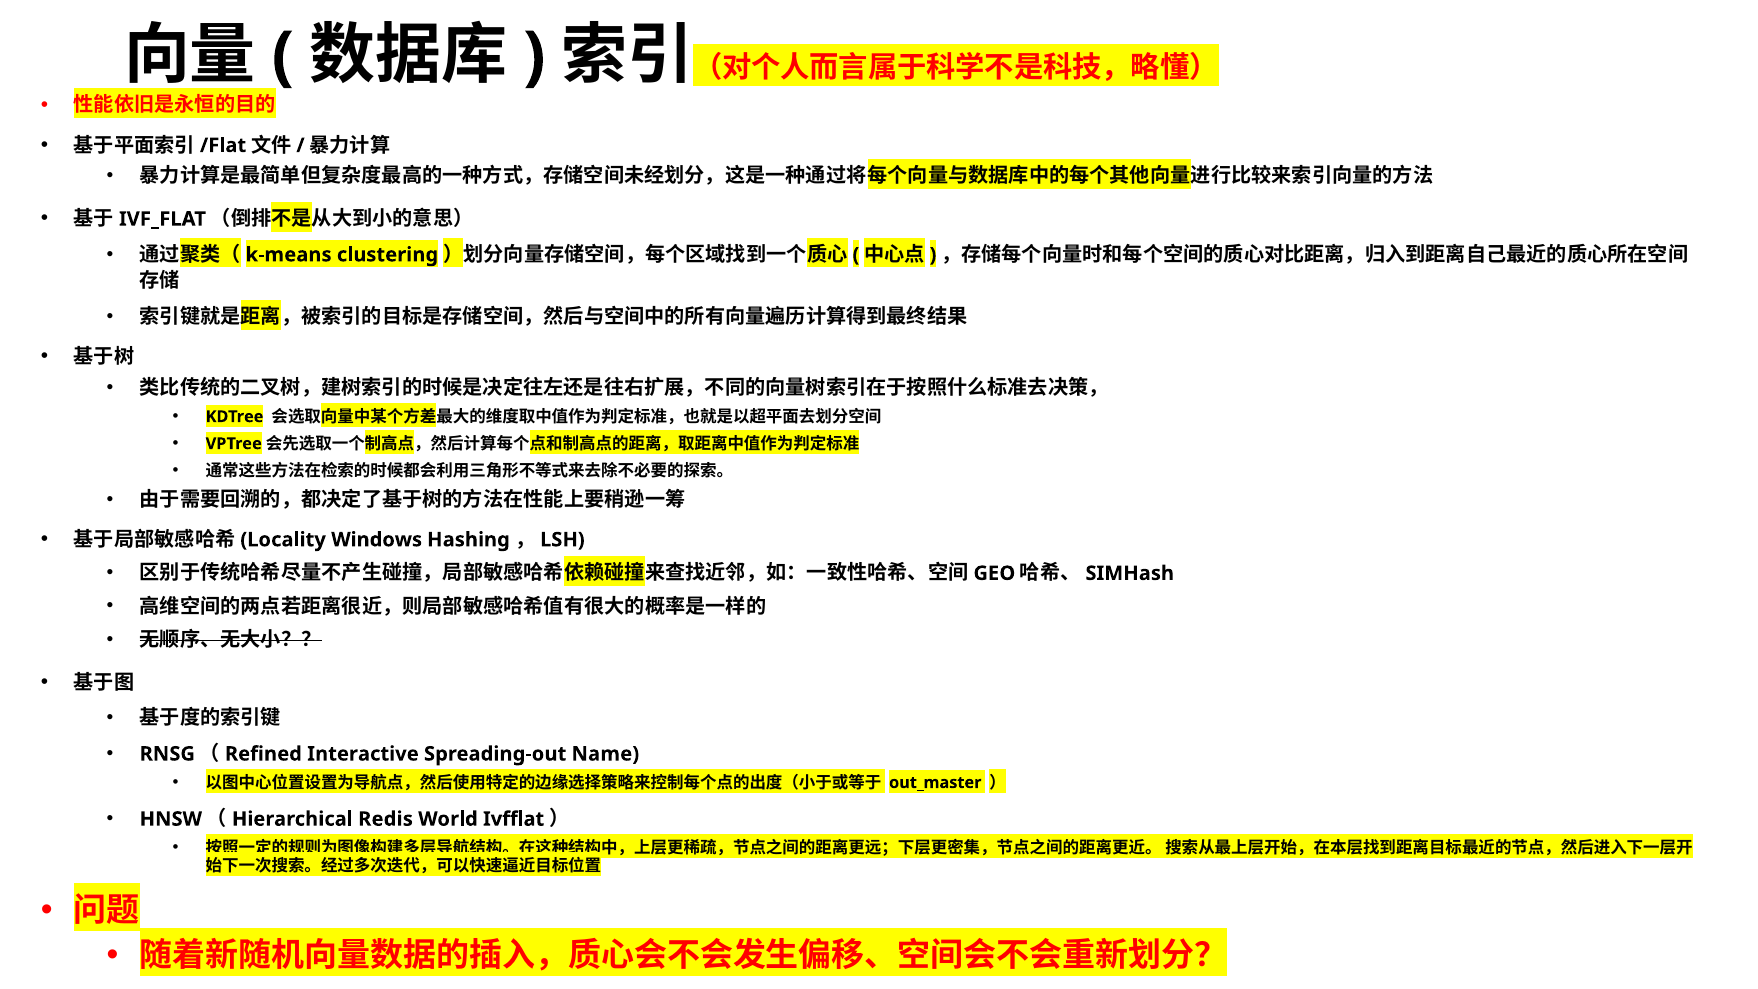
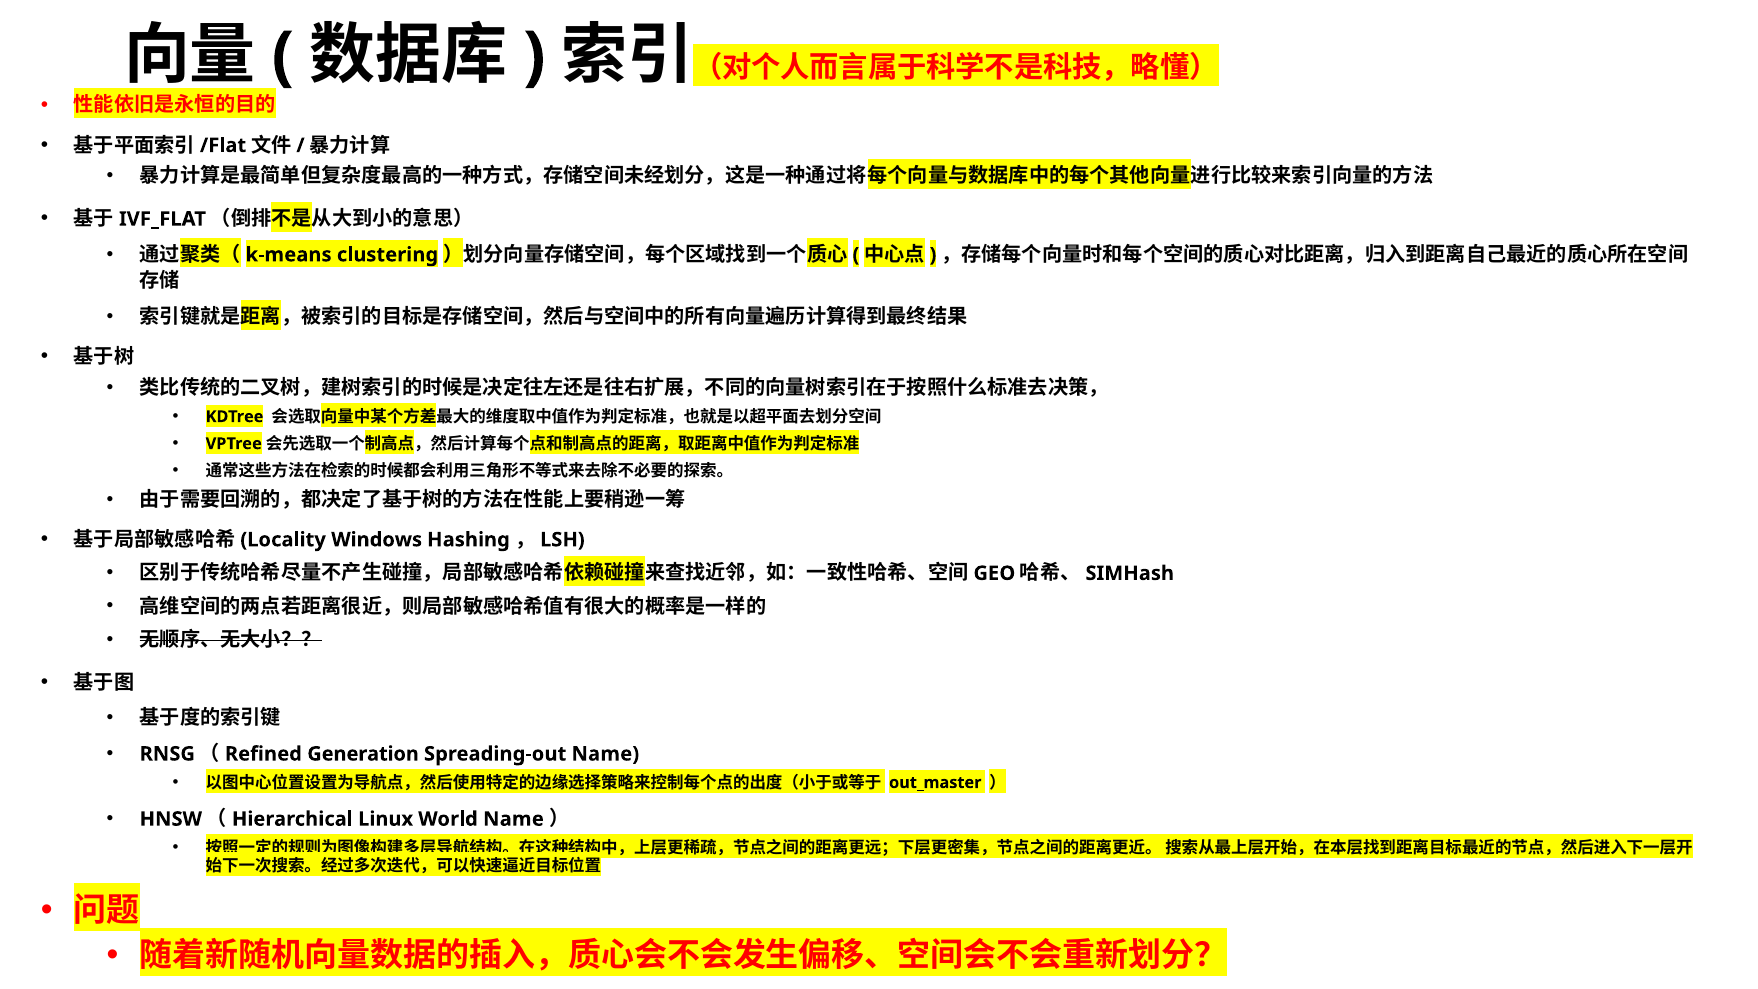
Interactive: Interactive -> Generation (363, 754)
Redis: Redis -> Linux (386, 819)
World Ivfflat: Ivfflat -> Name (513, 819)
